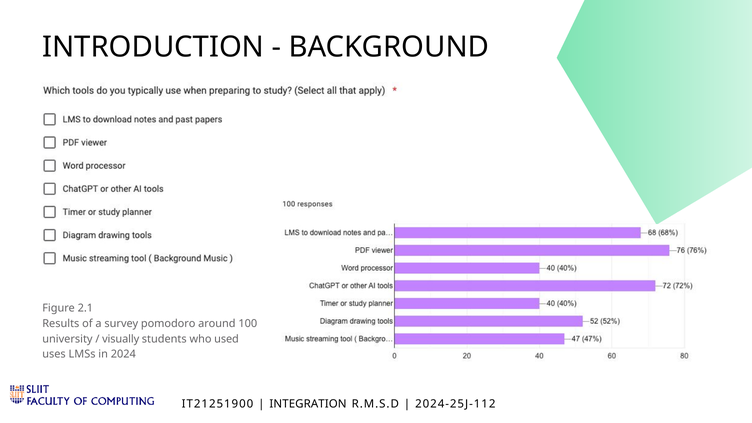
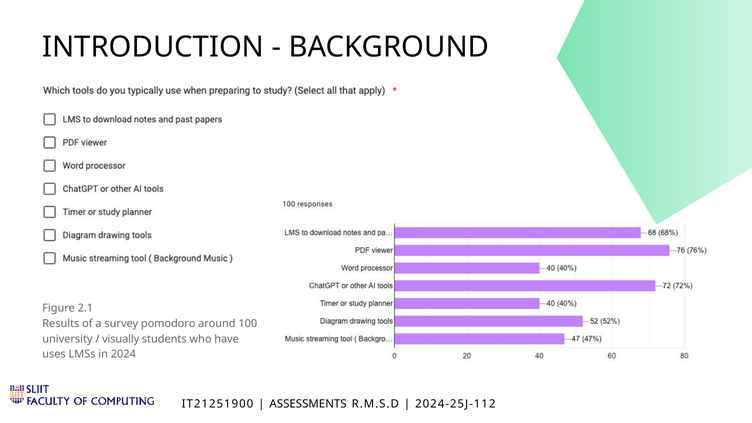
used: used -> have (227, 339)
INTEGRATION: INTEGRATION -> ASSESSMENTS (308, 404)
